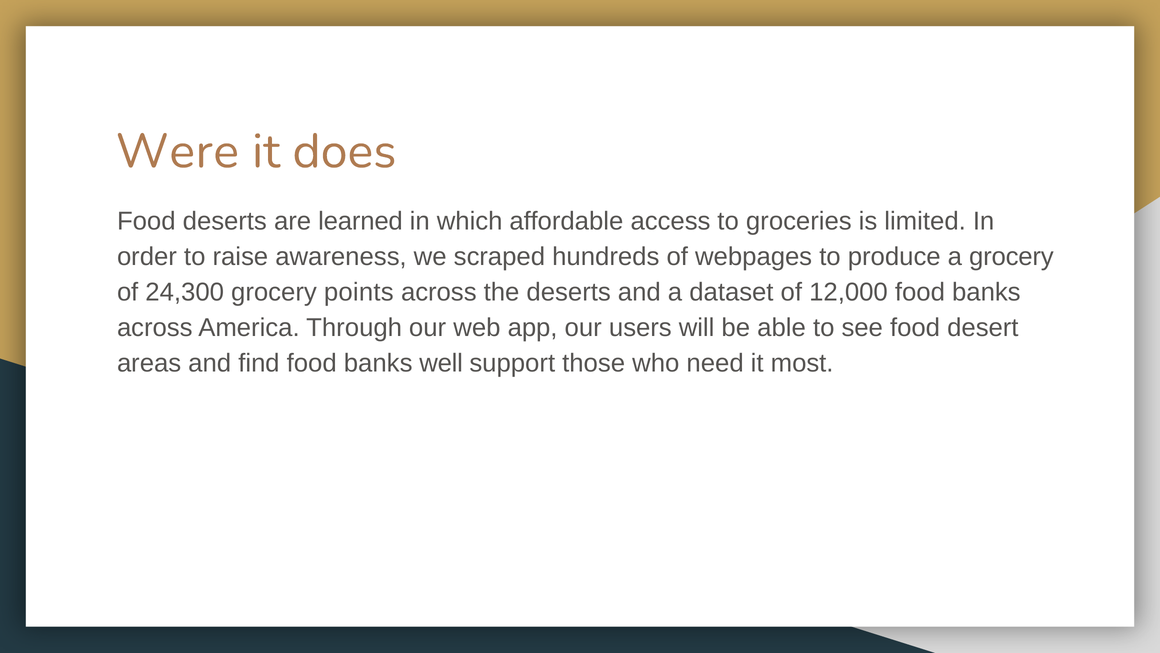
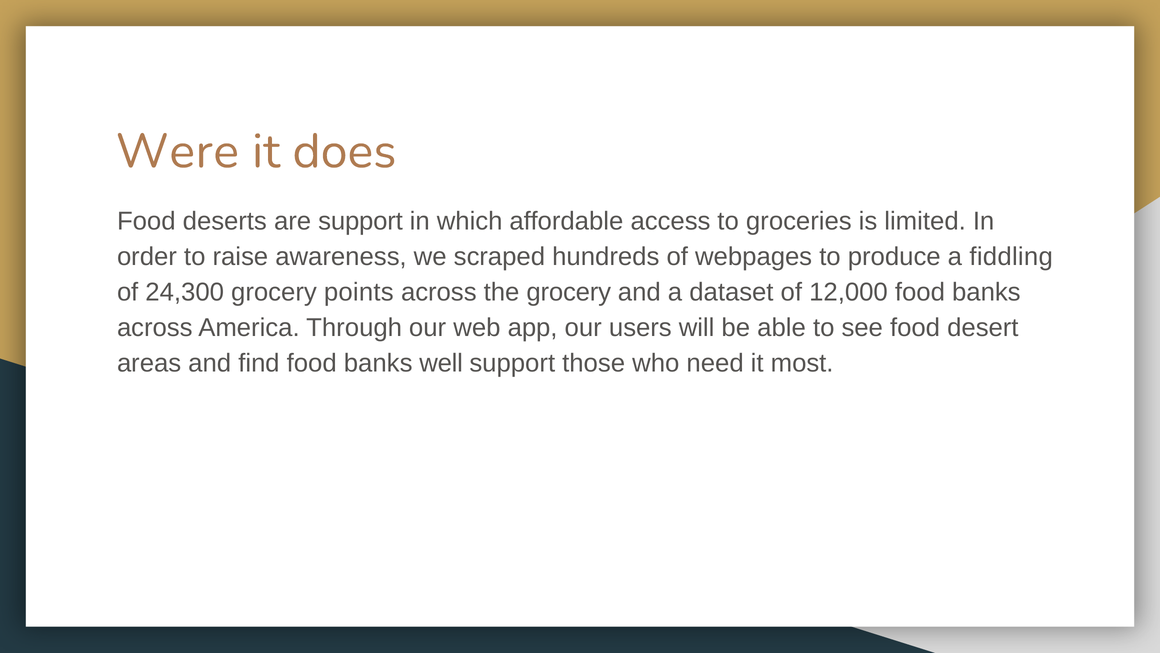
are learned: learned -> support (361, 221)
a grocery: grocery -> fiddling (1011, 256)
the deserts: deserts -> grocery (569, 292)
